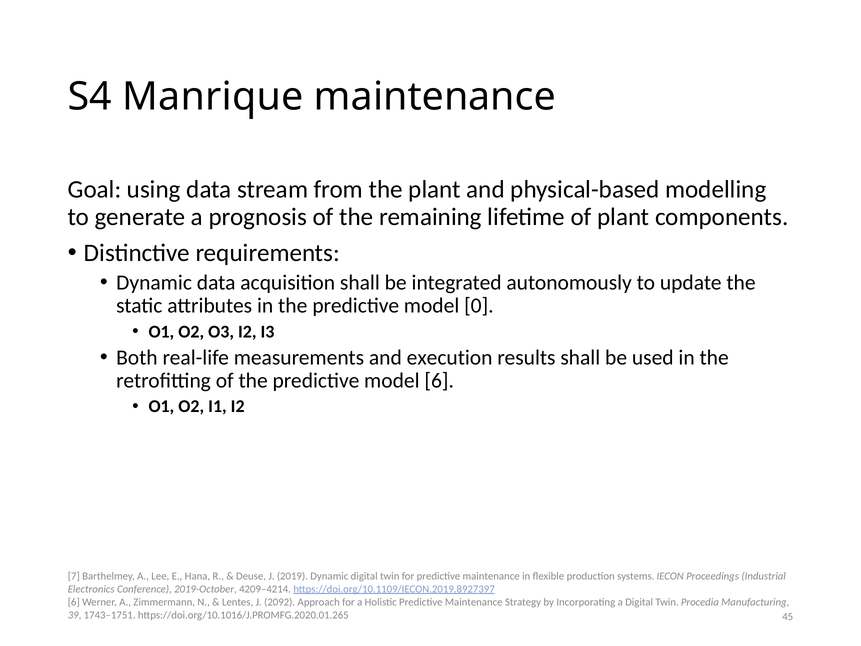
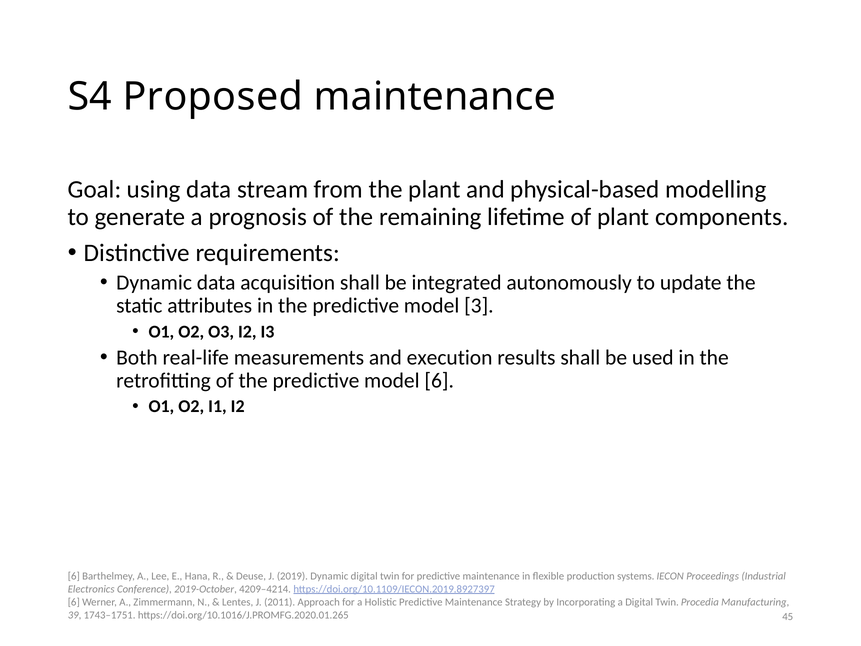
Manrique: Manrique -> Proposed (213, 97)
0: 0 -> 3 (479, 306)
7: 7 -> 6 (74, 576)
2092: 2092 -> 2011 (280, 602)
